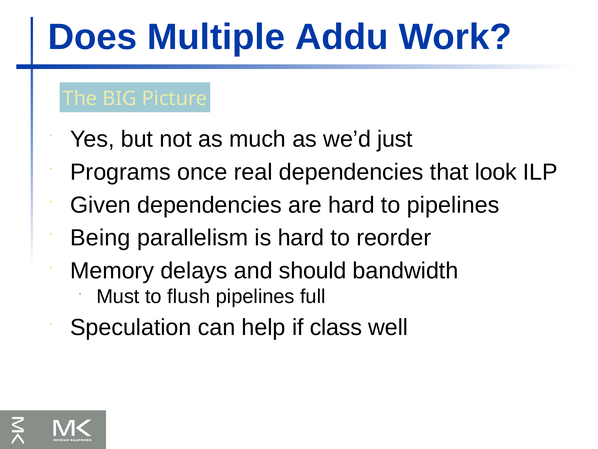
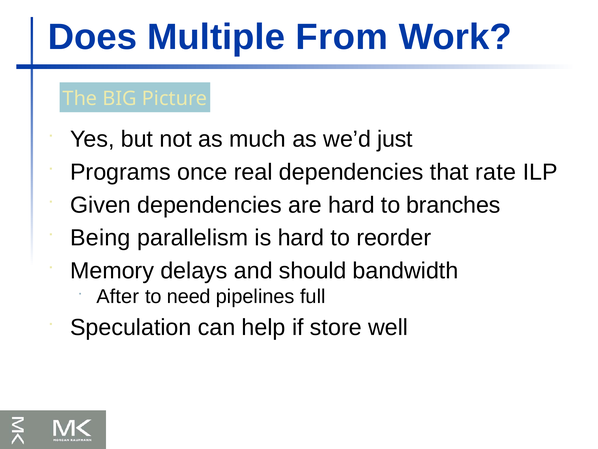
Addu: Addu -> From (342, 37)
look: look -> rate (496, 172)
to pipelines: pipelines -> branches (453, 205)
Must: Must -> After (118, 296)
flush: flush -> need (189, 296)
class: class -> store (336, 327)
